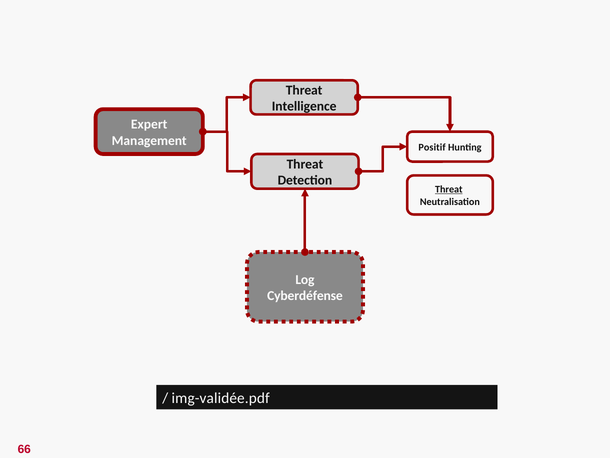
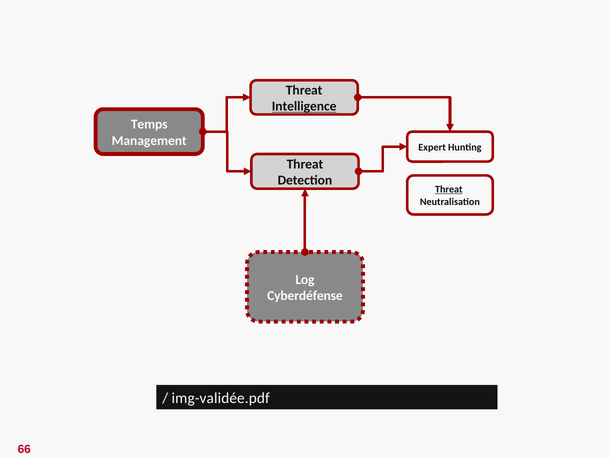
Intelligence underline: none -> present (304, 106)
Expert: Expert -> Temps (149, 124)
Positif: Positif -> Expert (432, 147)
